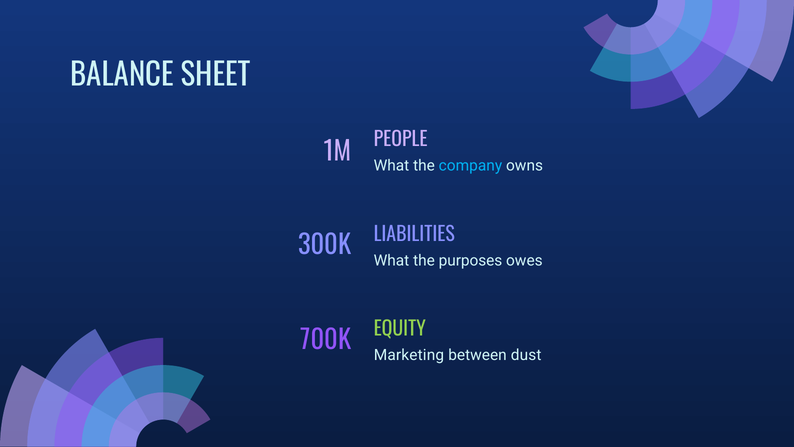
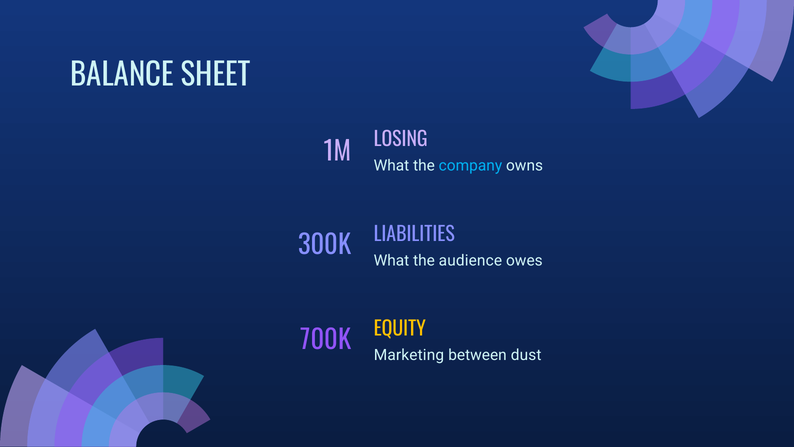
PEOPLE: PEOPLE -> LOSING (401, 140)
purposes: purposes -> audience (470, 260)
EQUITY colour: light green -> yellow (400, 329)
